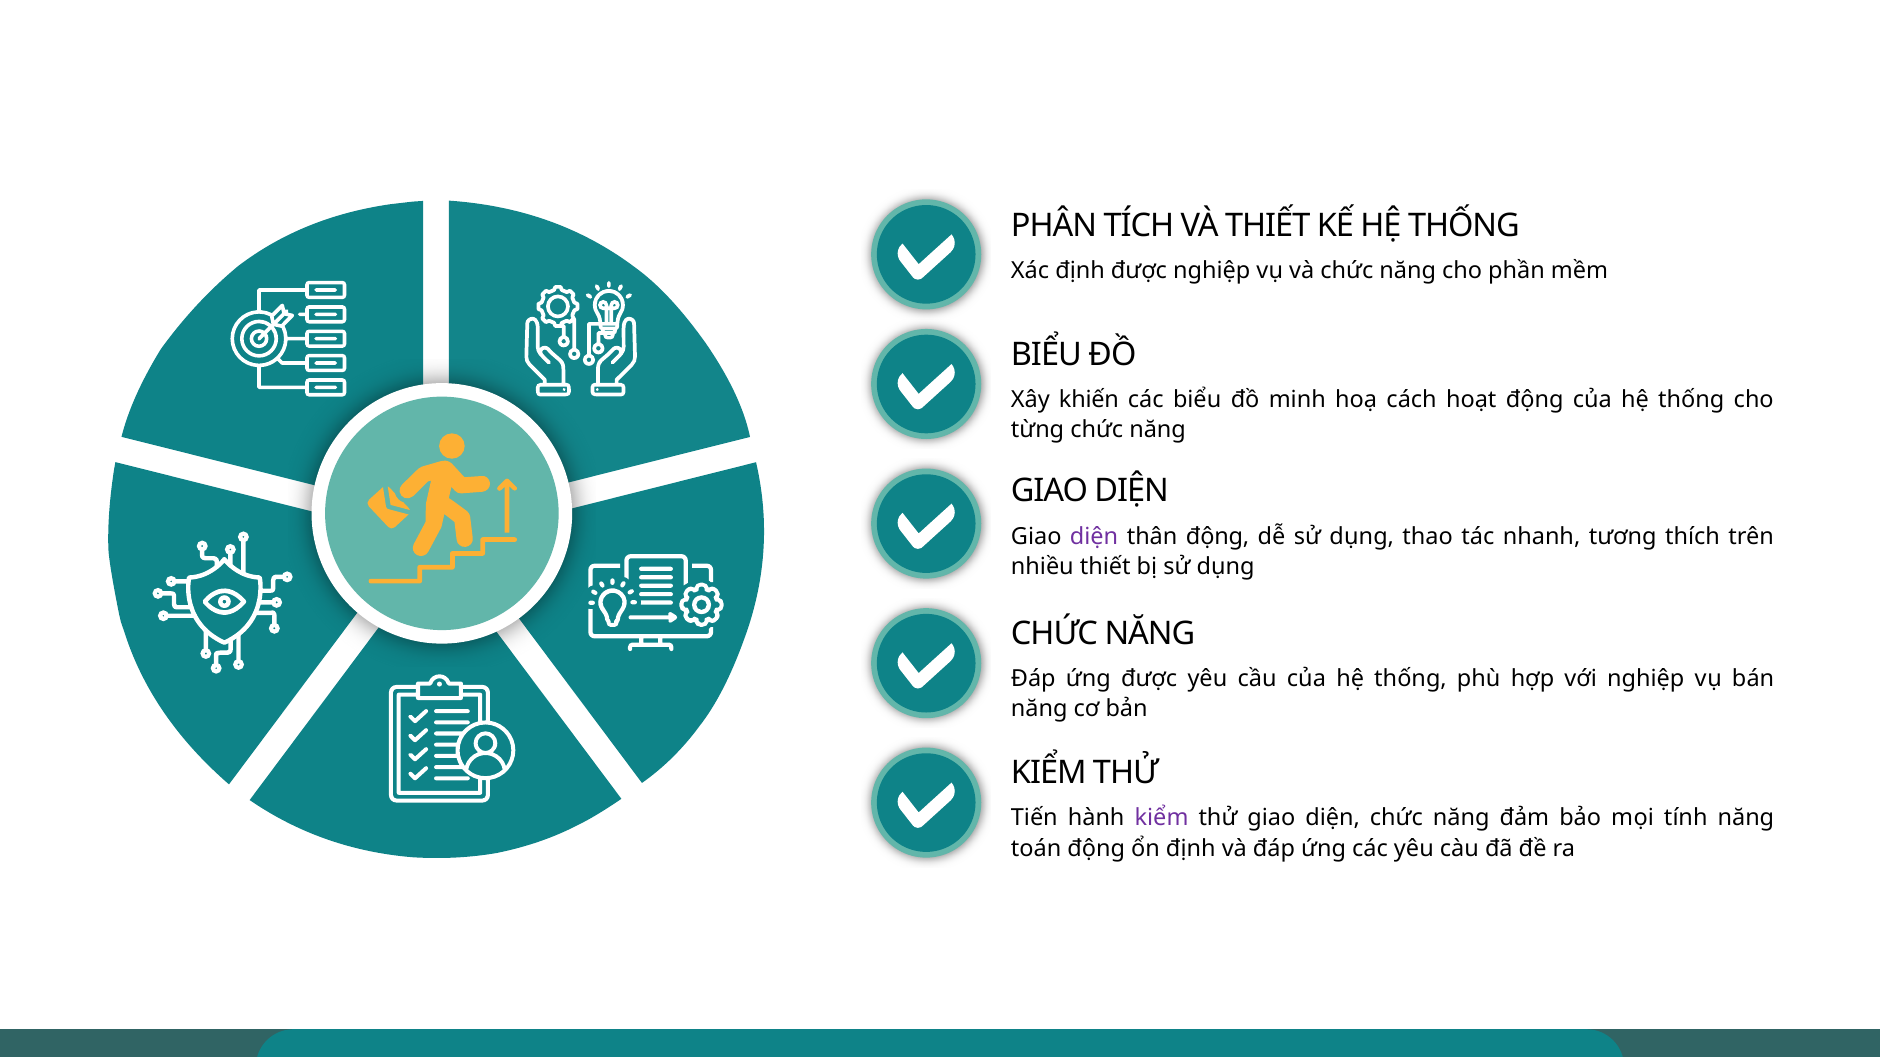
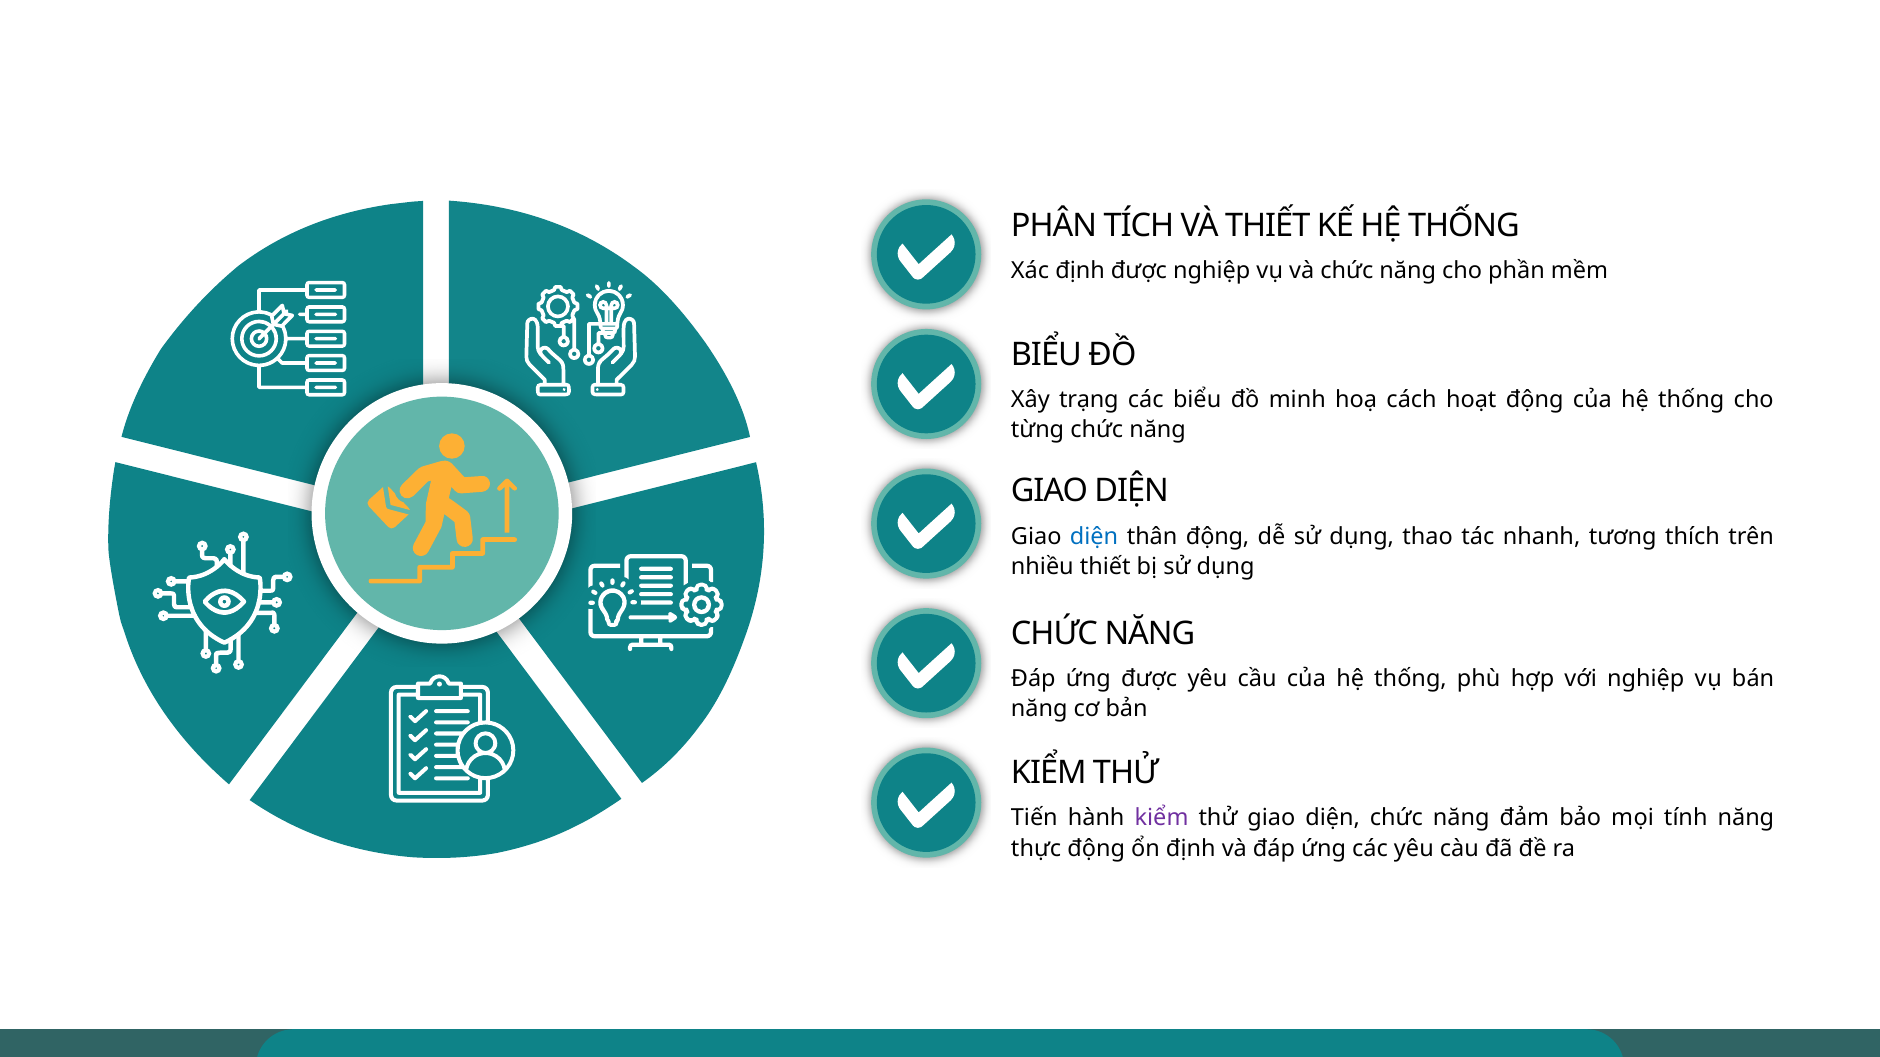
khiến: khiến -> trạng (1089, 400)
diện colour: purple -> blue (1094, 537)
toán: toán -> thực (1036, 849)
